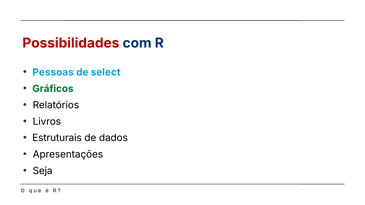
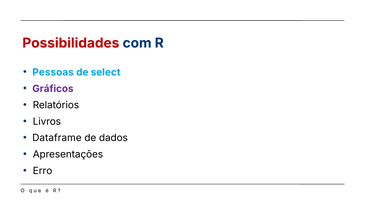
Gráficos colour: green -> purple (53, 89)
Estruturais: Estruturais -> Dataframe (57, 138)
Seja: Seja -> Erro (43, 171)
